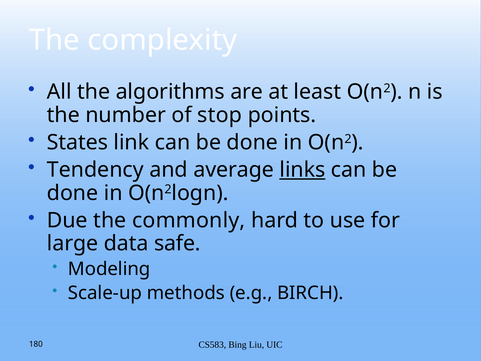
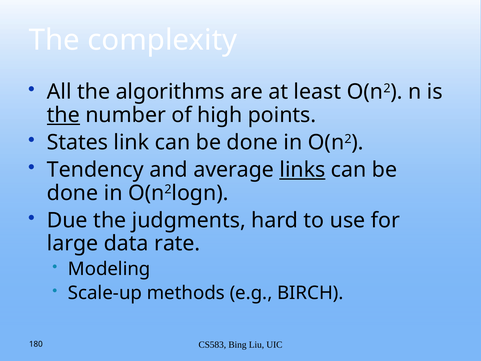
the underline: none -> present (63, 115)
stop: stop -> high (220, 115)
commonly: commonly -> judgments (189, 220)
safe: safe -> rate (177, 243)
